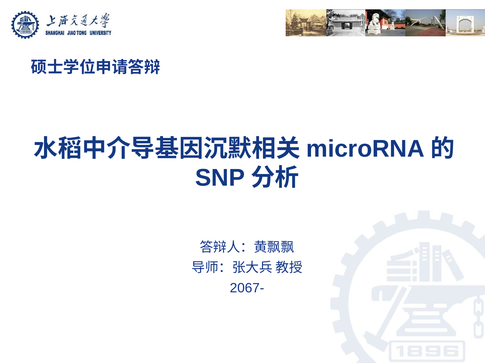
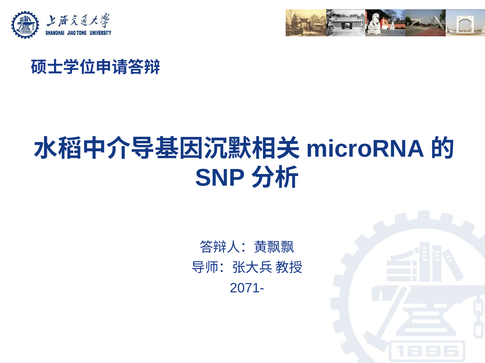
2067-: 2067- -> 2071- (247, 289)
